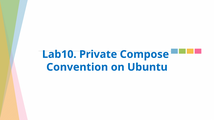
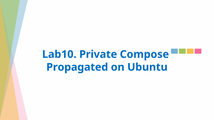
Convention: Convention -> Propagated (77, 67)
